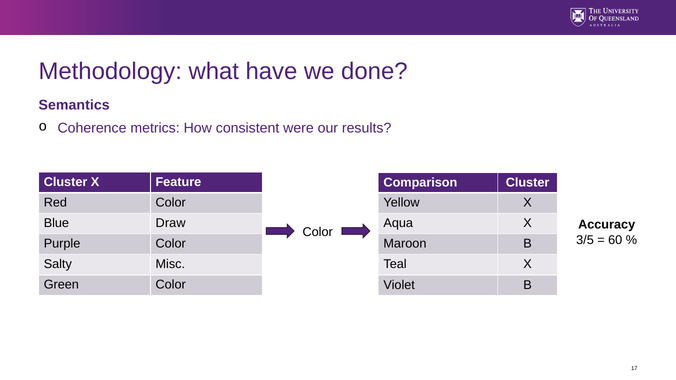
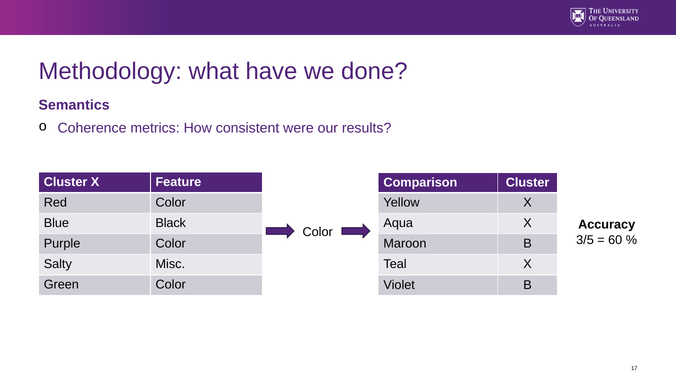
Draw: Draw -> Black (171, 223)
